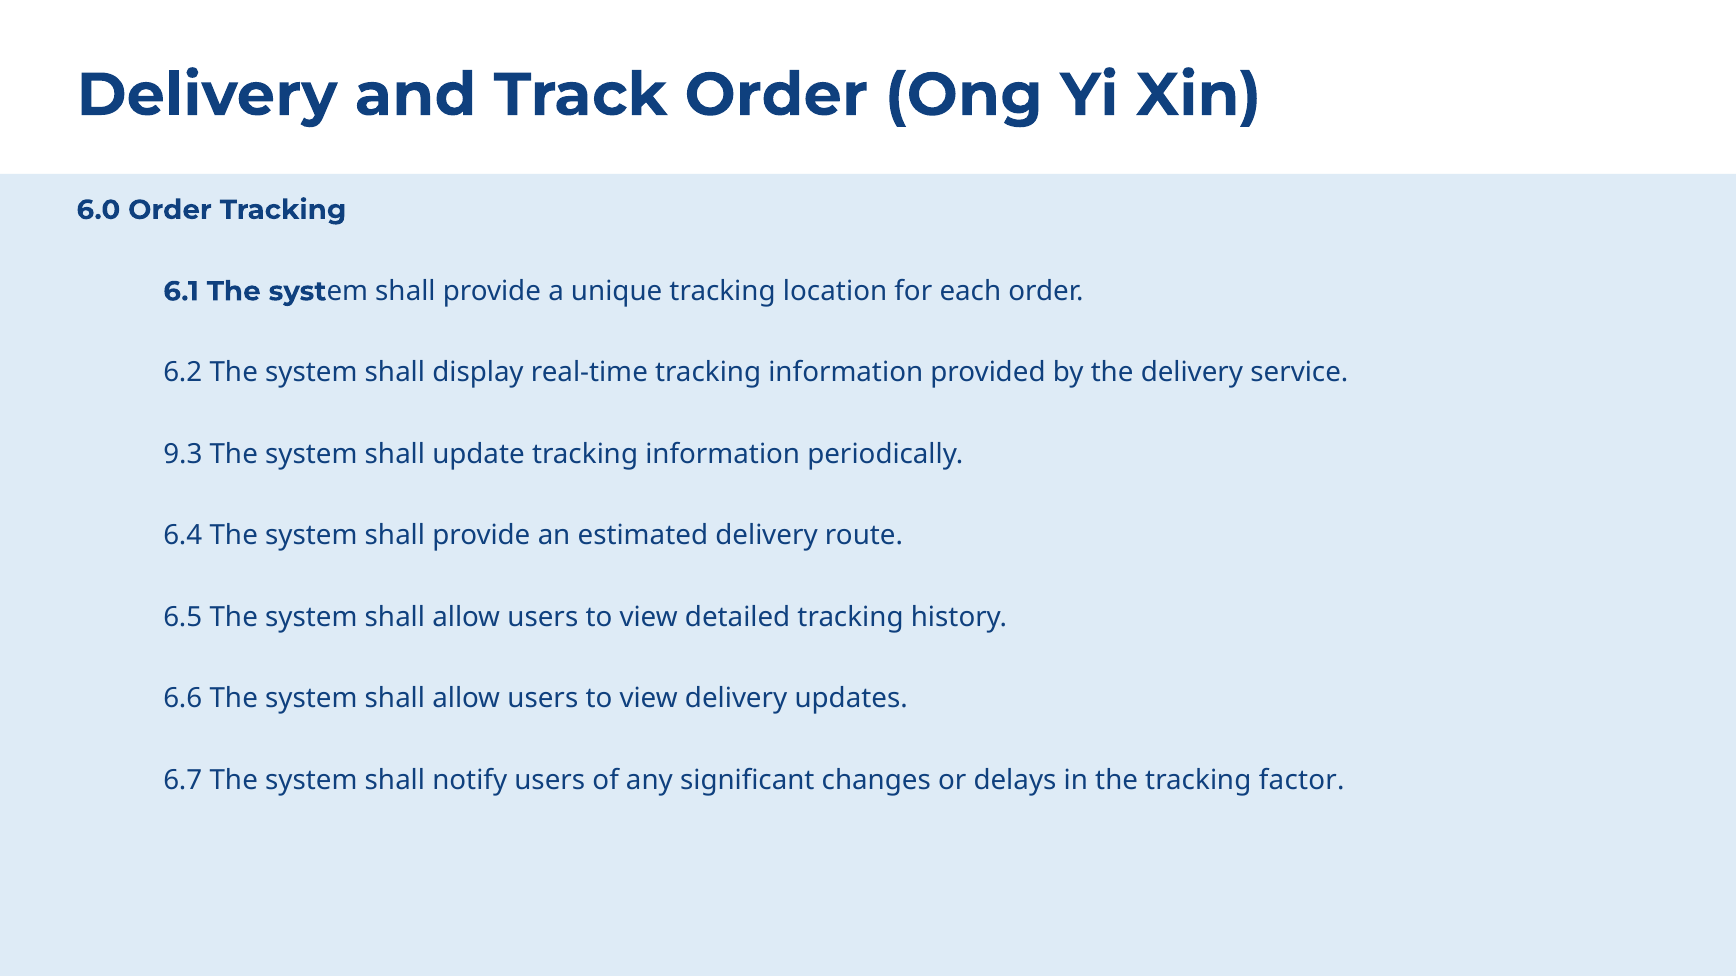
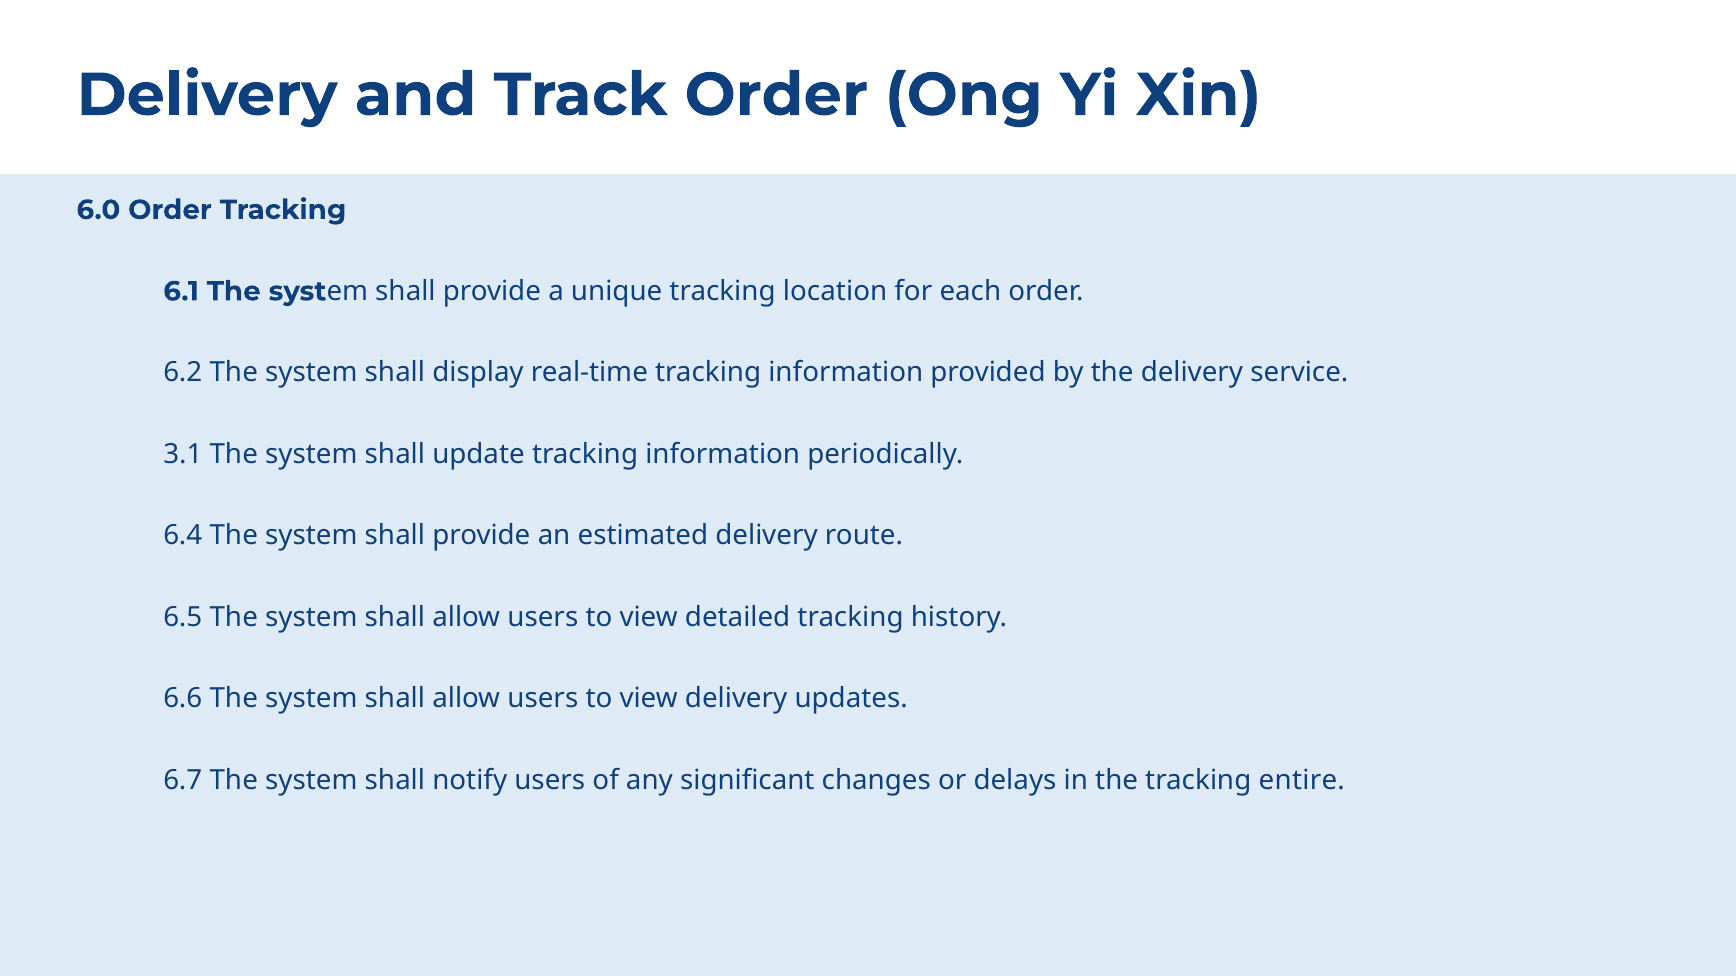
9.3: 9.3 -> 3.1 (183, 455)
factor: factor -> entire (1302, 781)
